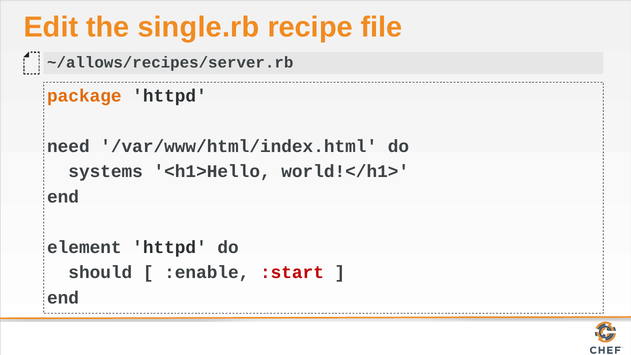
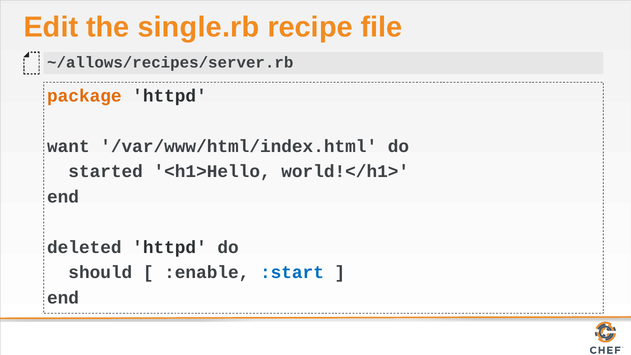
need: need -> want (68, 146)
systems: systems -> started (106, 171)
element: element -> deleted (84, 247)
:start colour: red -> blue (292, 272)
